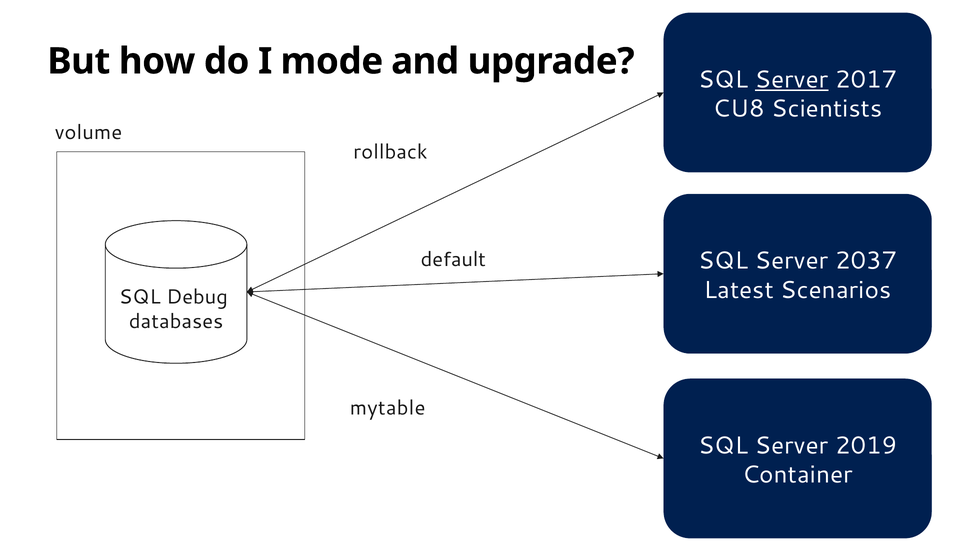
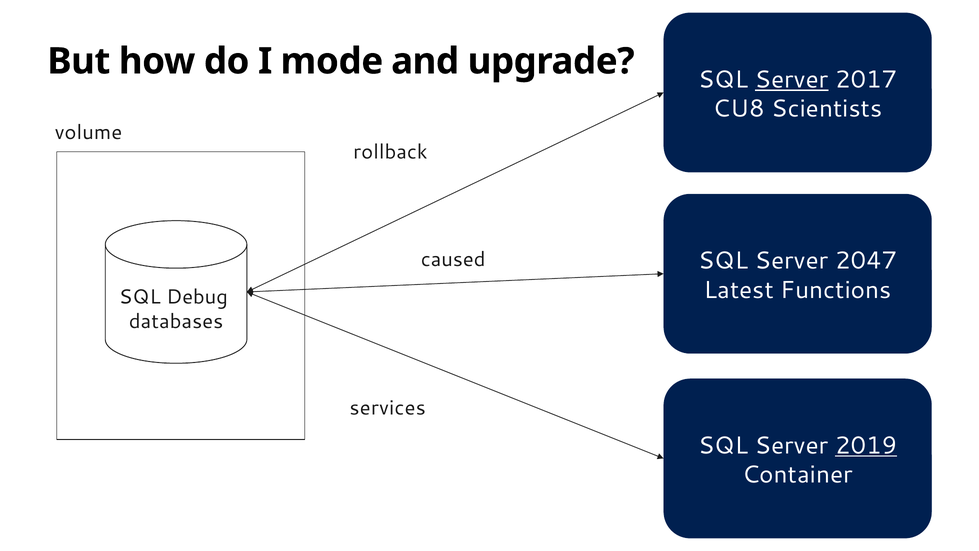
2037: 2037 -> 2047 (866, 261)
default: default -> caused (453, 259)
Scenarios: Scenarios -> Functions (836, 290)
mytable: mytable -> services (388, 408)
2019 underline: none -> present (866, 445)
